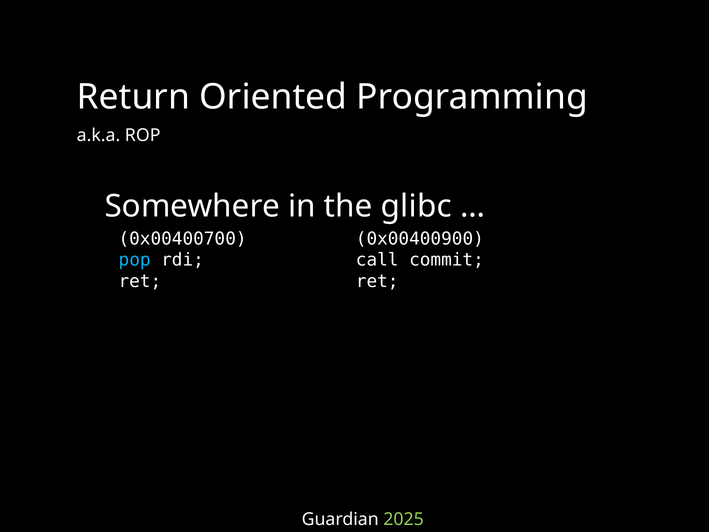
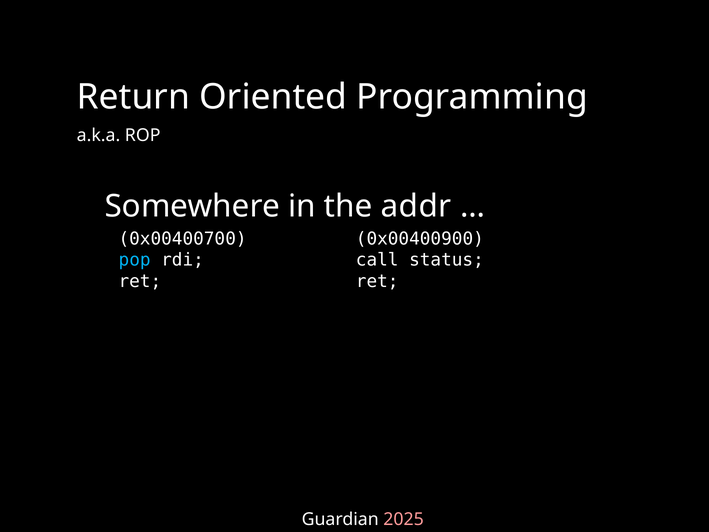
glibc: glibc -> addr (416, 206)
commit: commit -> status (446, 260)
2025 colour: light green -> pink (404, 519)
